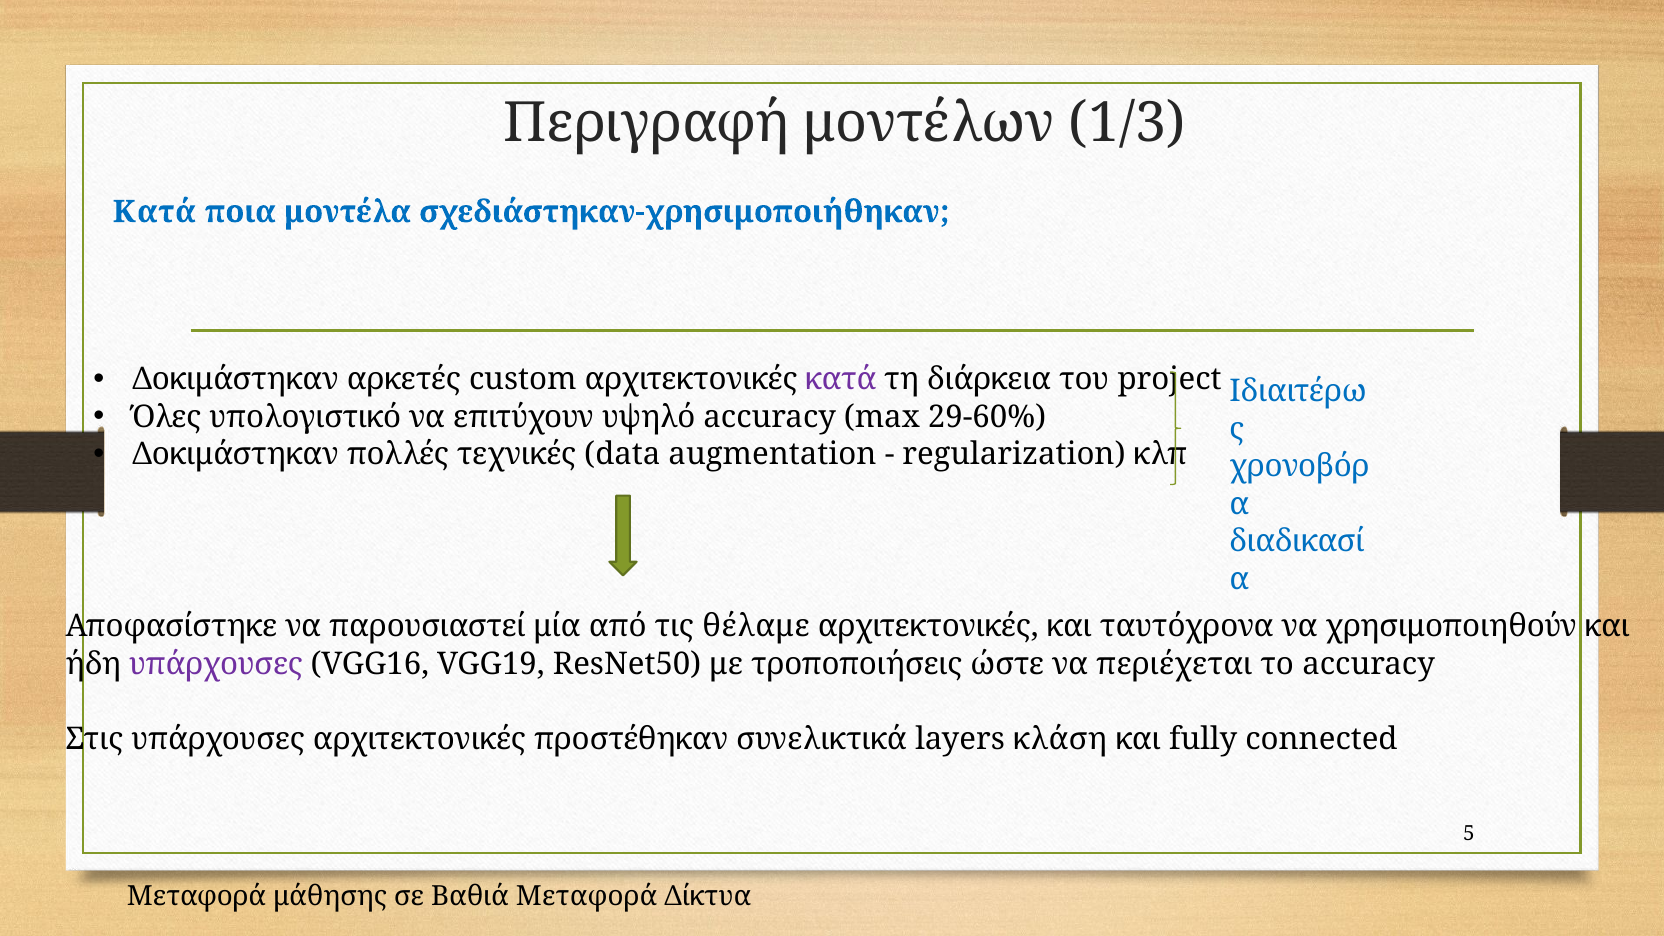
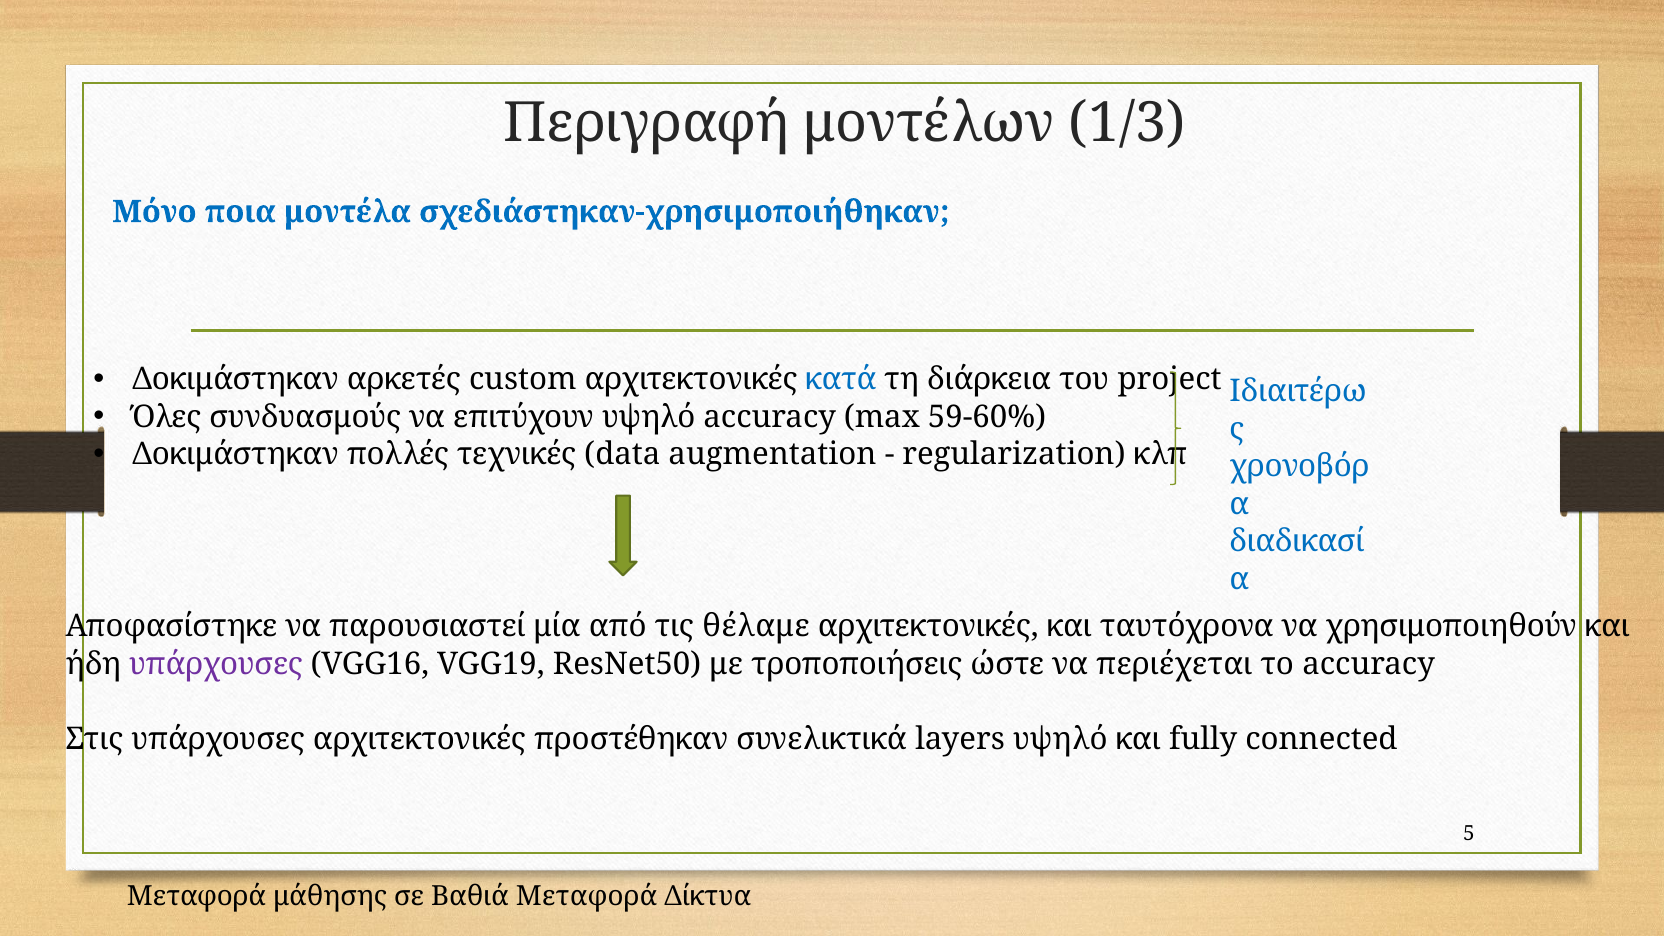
Κατά: Κατά -> Μόνο (154, 212)
κατά colour: purple -> blue (841, 380)
υπολογιστικό: υπολογιστικό -> συνδυασμούς (305, 417)
29-60%: 29-60% -> 59-60% (987, 417)
layers κλάση: κλάση -> υψηλό (1060, 739)
